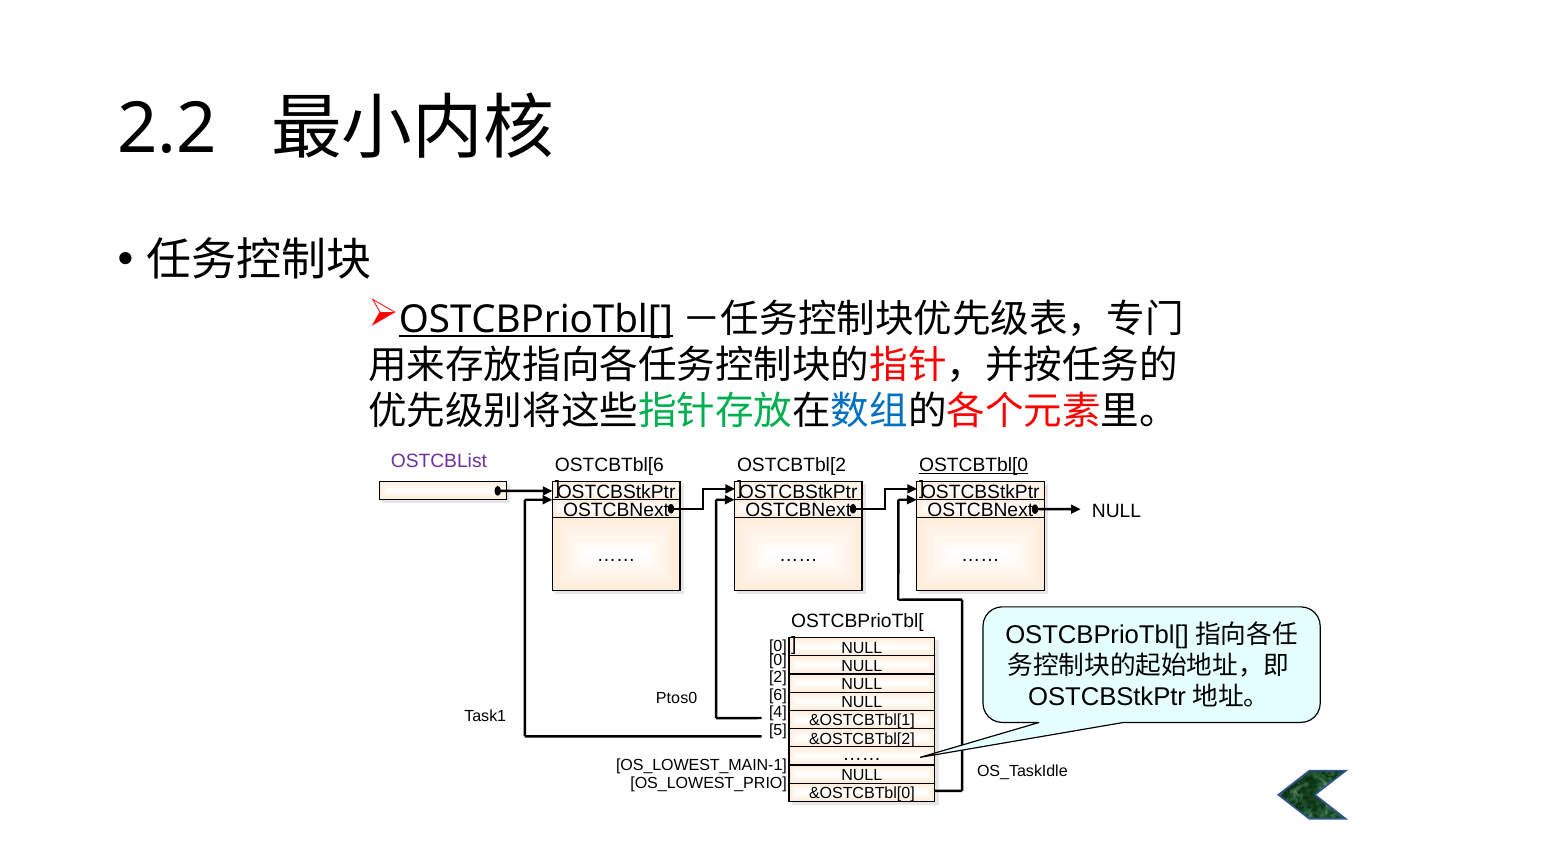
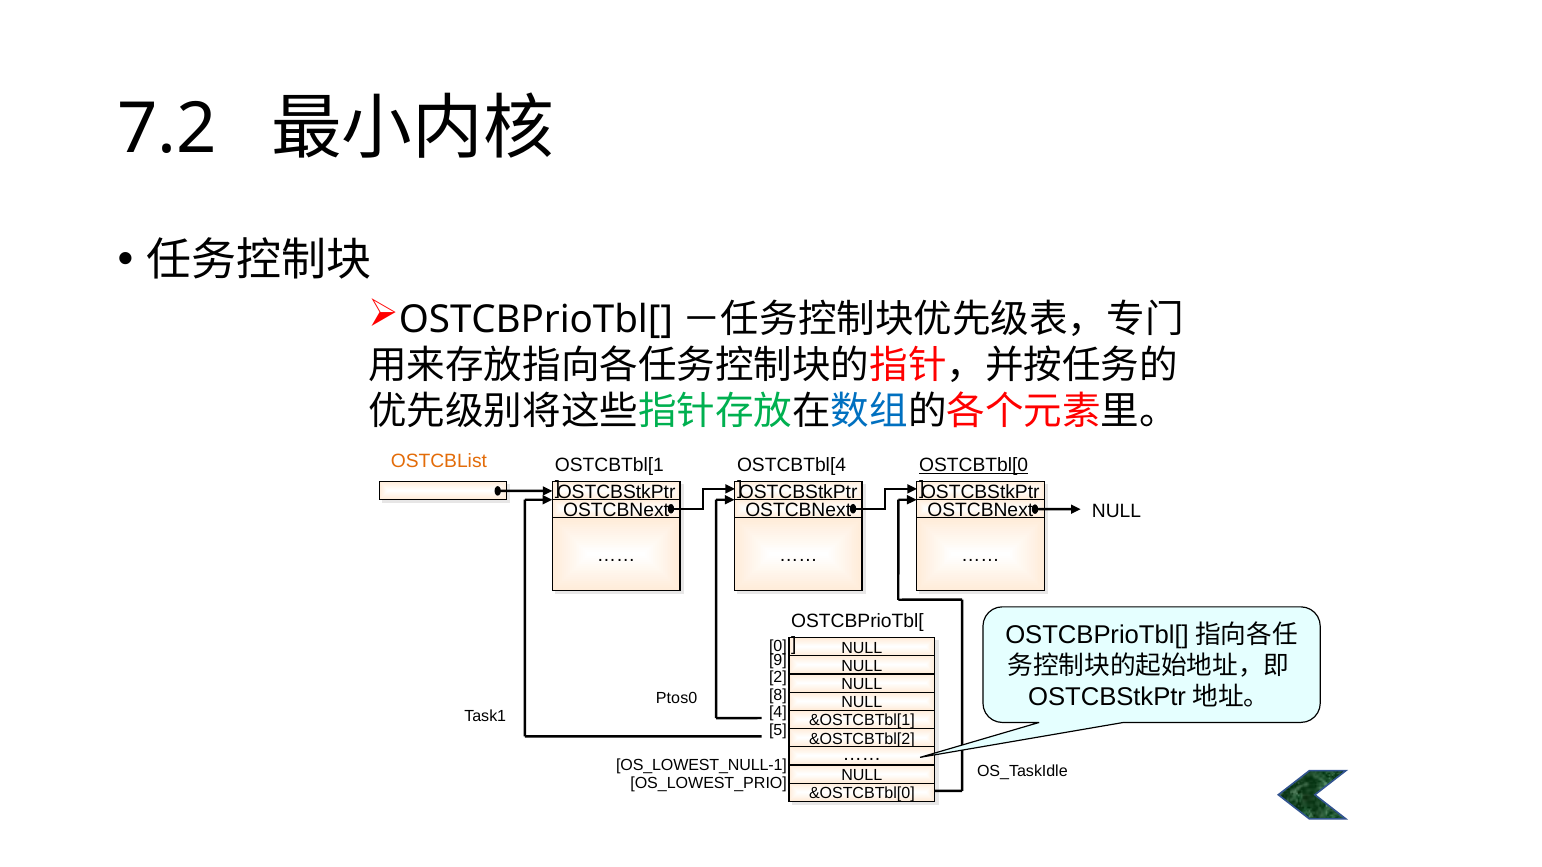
2.2: 2.2 -> 7.2 (167, 130)
OSTCBPrioTbl[ underline: present -> none (536, 320)
OSTCBList colour: purple -> orange (439, 462)
OSTCBTbl[6: OSTCBTbl[6 -> OSTCBTbl[1 (609, 465)
OSTCBTbl[2: OSTCBTbl[2 -> OSTCBTbl[4 (792, 465)
0: 0 -> 9 (778, 661)
6: 6 -> 8 (778, 695)
OS_LOWEST_MAIN-1: OS_LOWEST_MAIN-1 -> OS_LOWEST_NULL-1 (701, 766)
